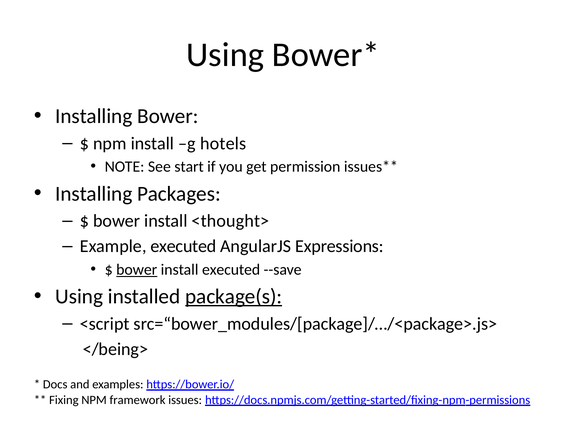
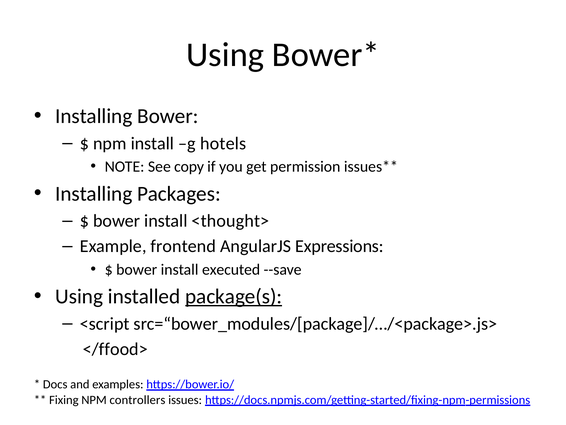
start: start -> copy (189, 167)
Example executed: executed -> frontend (183, 246)
bower underline: present -> none (137, 269)
</being>: </being> -> </ffood> (115, 349)
framework: framework -> controllers (137, 399)
